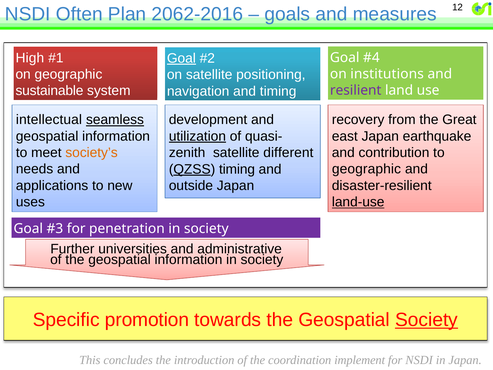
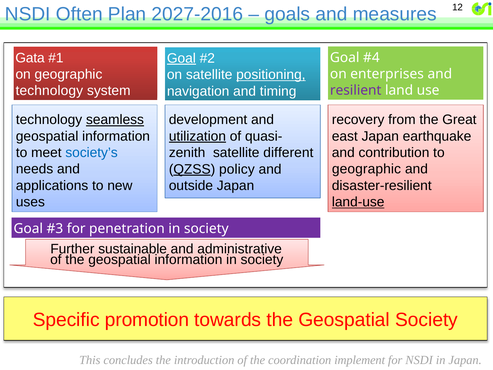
2062-2016: 2062-2016 -> 2027-2016 (197, 14)
High: High -> Gata (30, 58)
positioning underline: none -> present (271, 75)
institutions: institutions -> enterprises (387, 74)
sustainable: sustainable -> technology (49, 91)
intellectual: intellectual -> technology (49, 120)
society’s colour: orange -> blue (92, 153)
QZSS timing: timing -> policy (237, 169)
universities: universities -> sustainable (133, 249)
Society underline: present -> none (427, 320)
